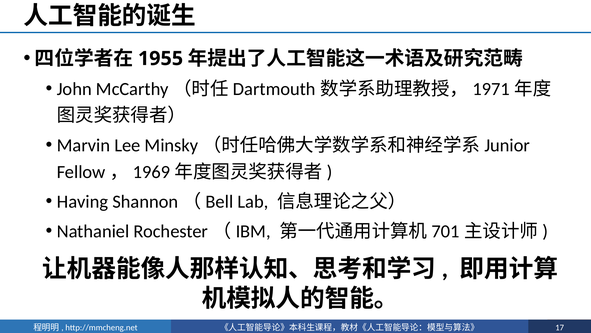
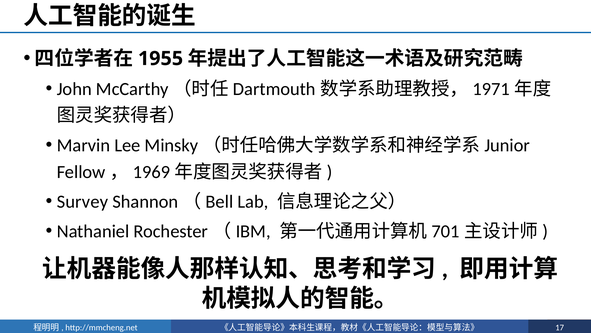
Having: Having -> Survey (82, 201)
